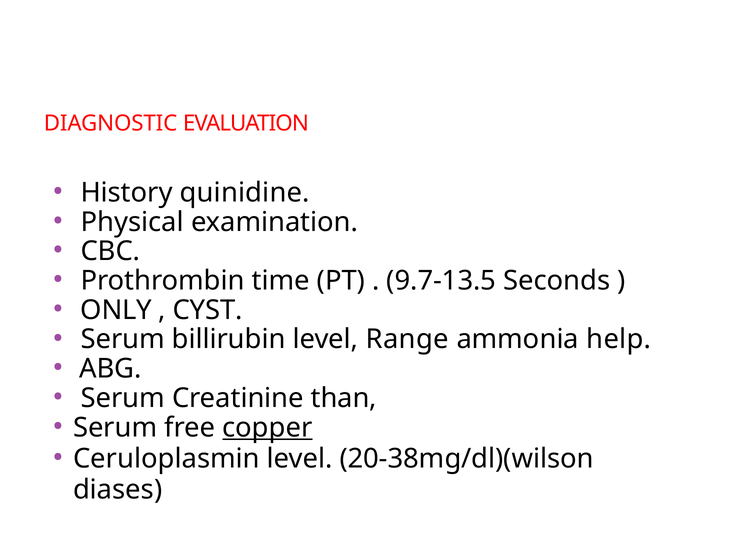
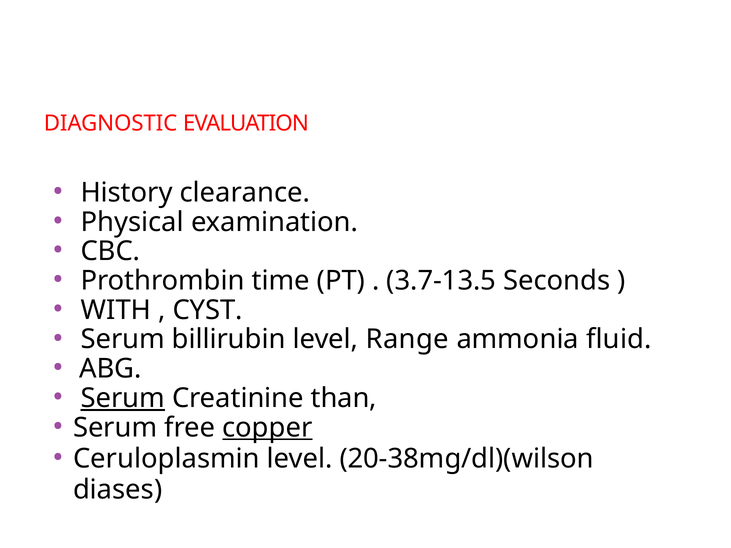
quinidine: quinidine -> clearance (245, 193)
9.7-13.5: 9.7-13.5 -> 3.7-13.5 (441, 281)
ONLY: ONLY -> WITH (116, 310)
help: help -> fluid (619, 340)
Serum underline: none -> present (123, 398)
